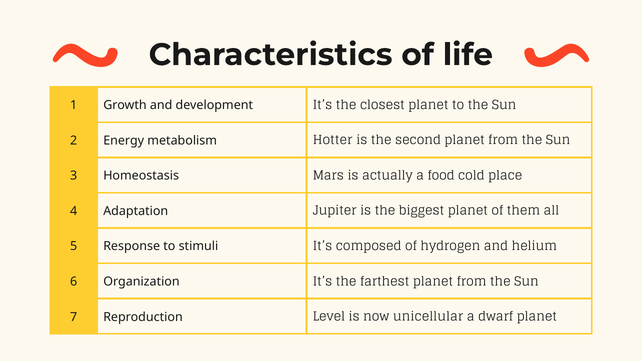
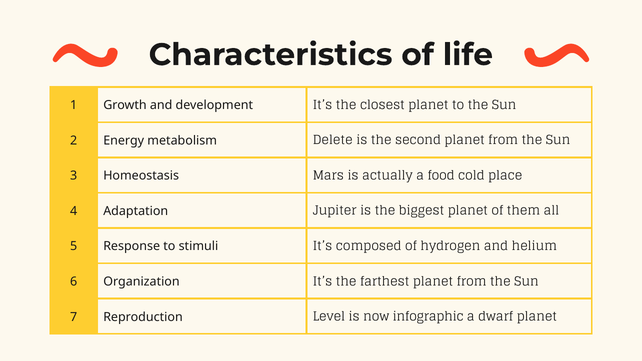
Hotter: Hotter -> Delete (333, 140)
unicellular: unicellular -> infographic (428, 317)
